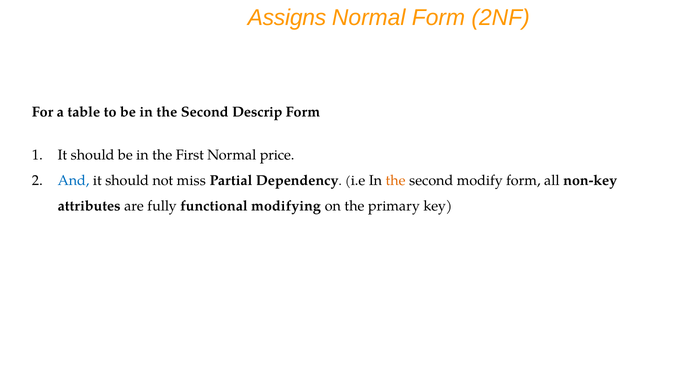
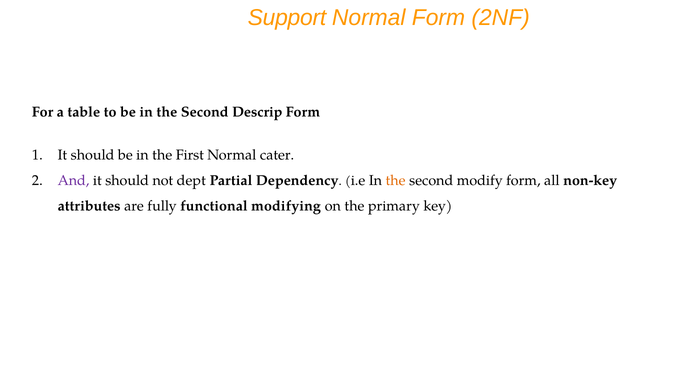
Assigns: Assigns -> Support (287, 18)
price: price -> cater (277, 155)
And colour: blue -> purple (74, 180)
miss: miss -> dept (191, 180)
